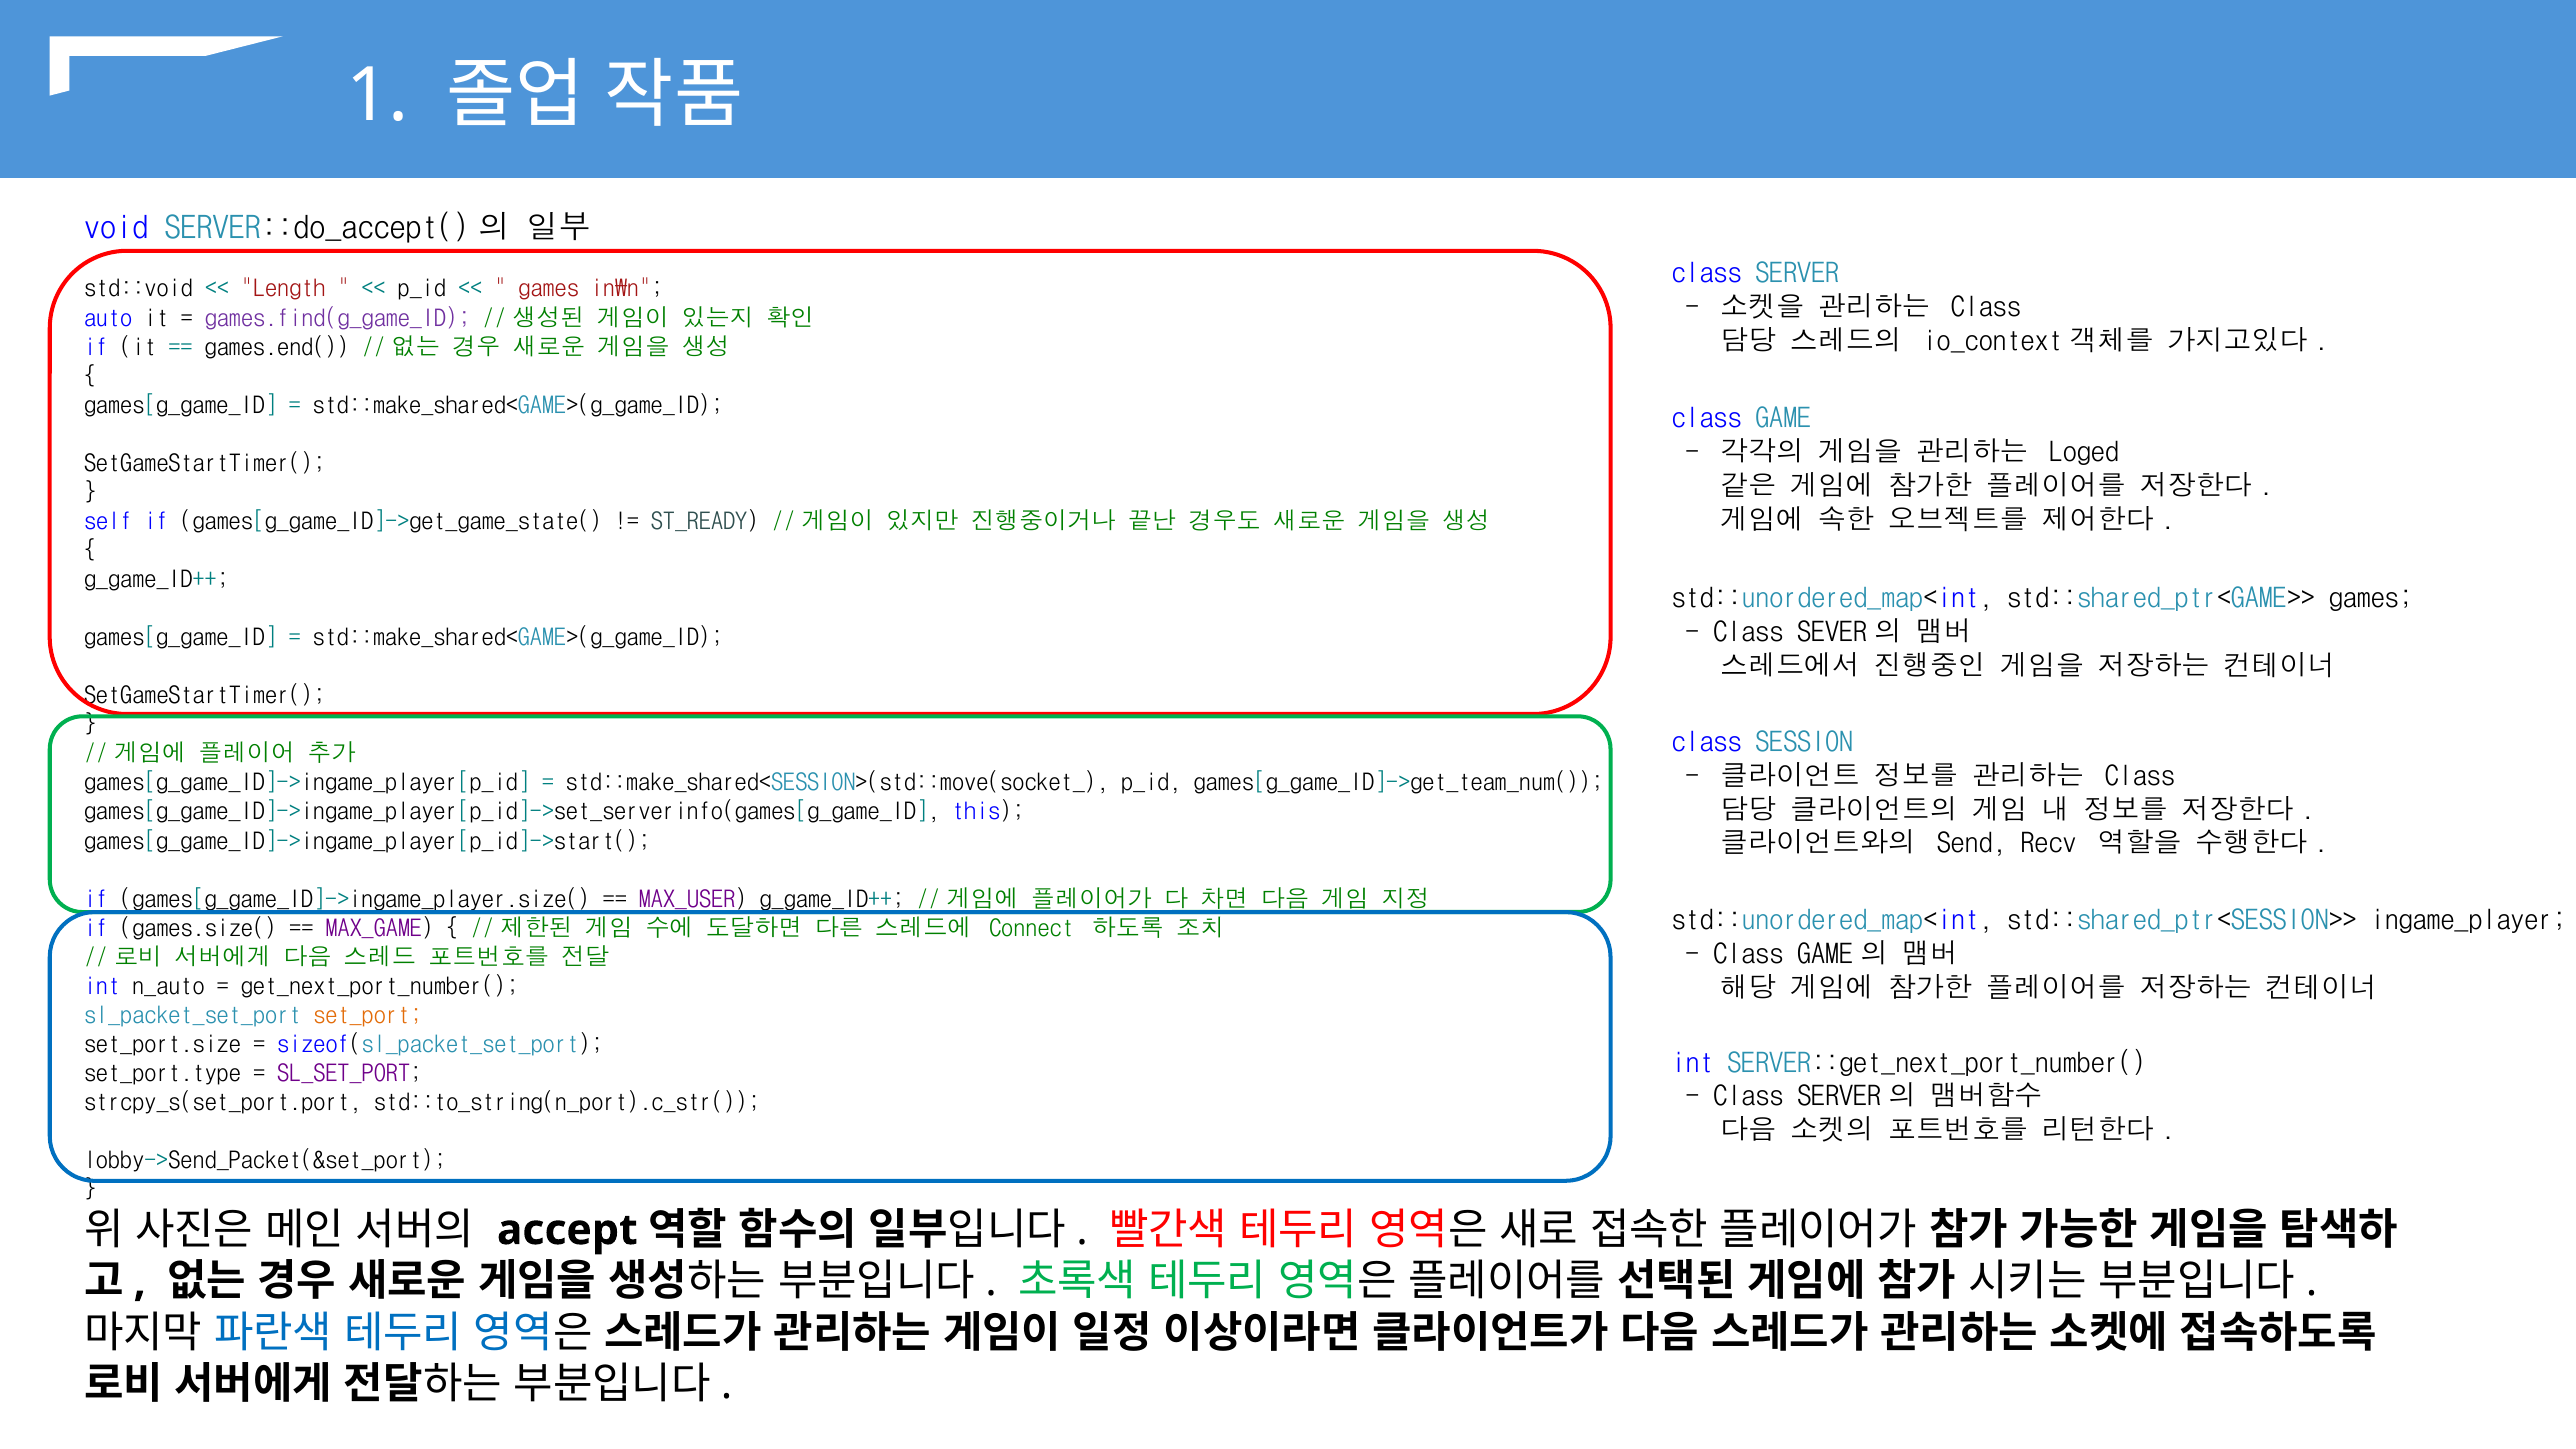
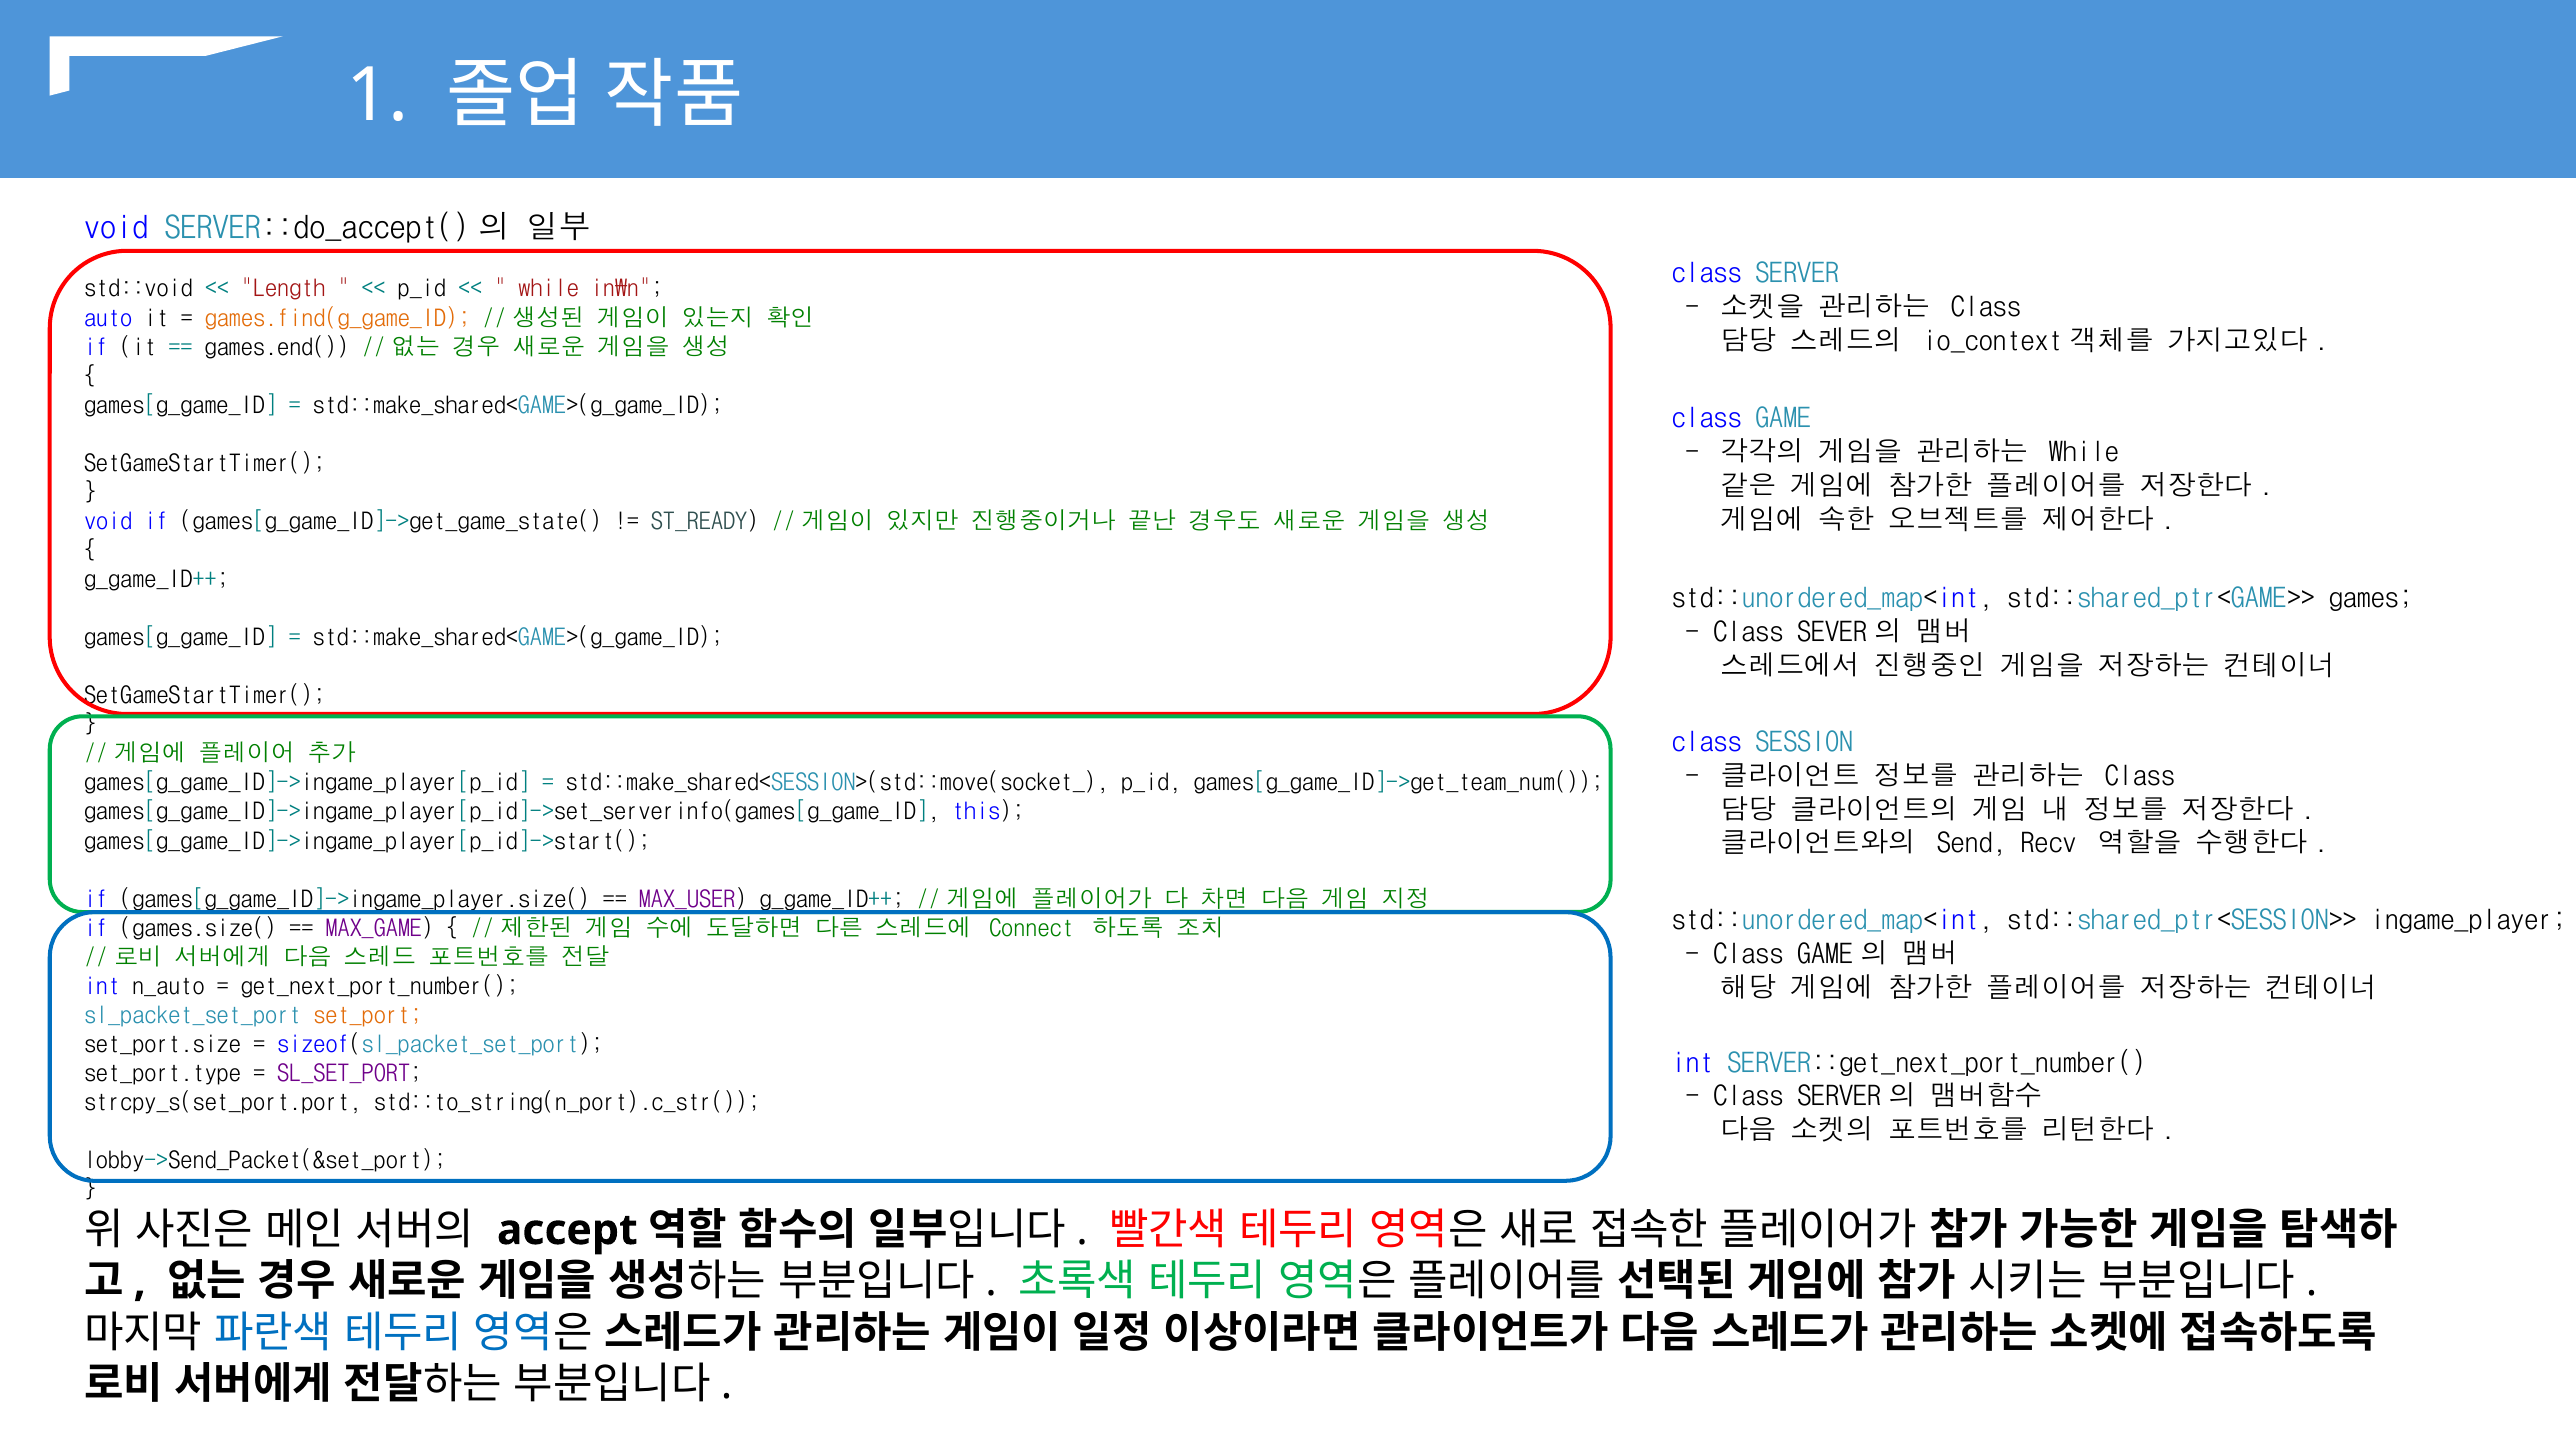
games: games -> while (549, 289)
games.find(g_game_ID colour: purple -> orange (338, 318)
Loged: Loged -> While (2084, 452)
self: self -> void (108, 521)
